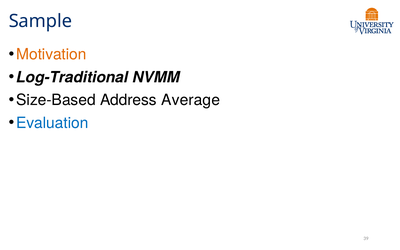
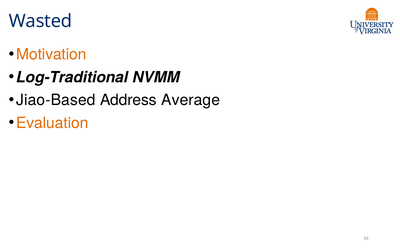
Sample: Sample -> Wasted (40, 21)
Size-Based: Size-Based -> Jiao-Based (56, 100)
Evaluation colour: blue -> orange (52, 123)
